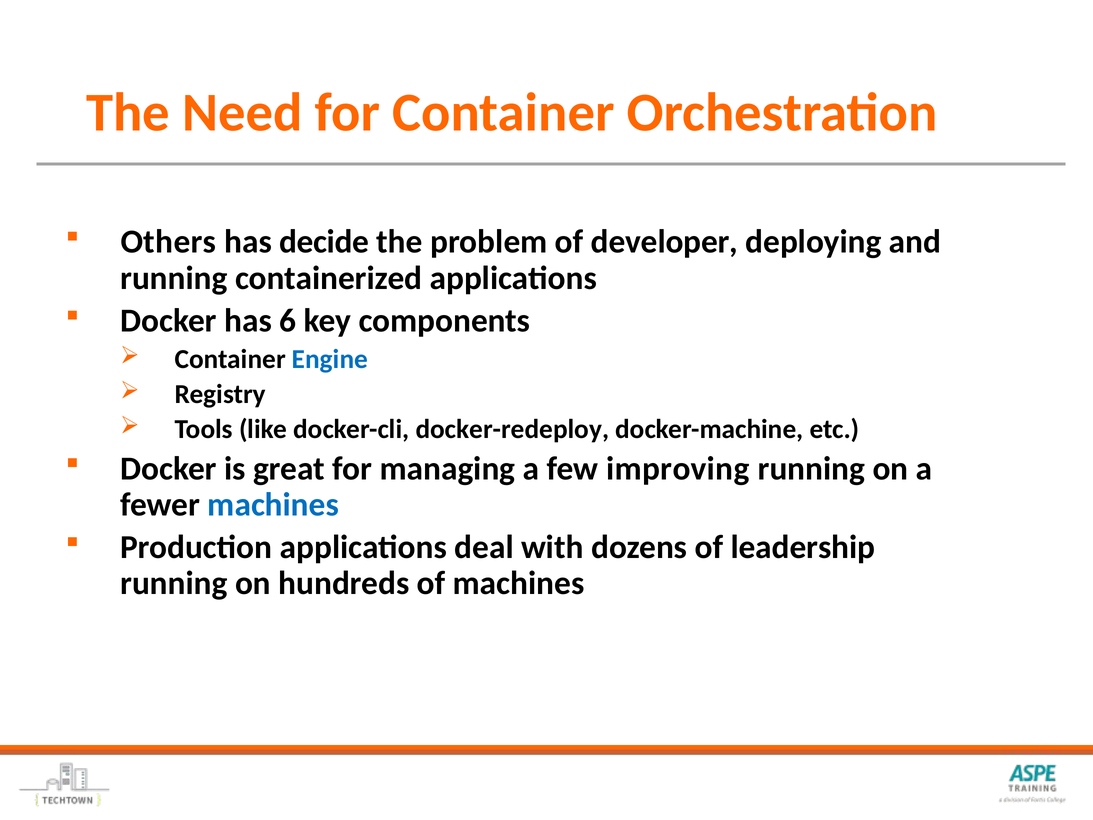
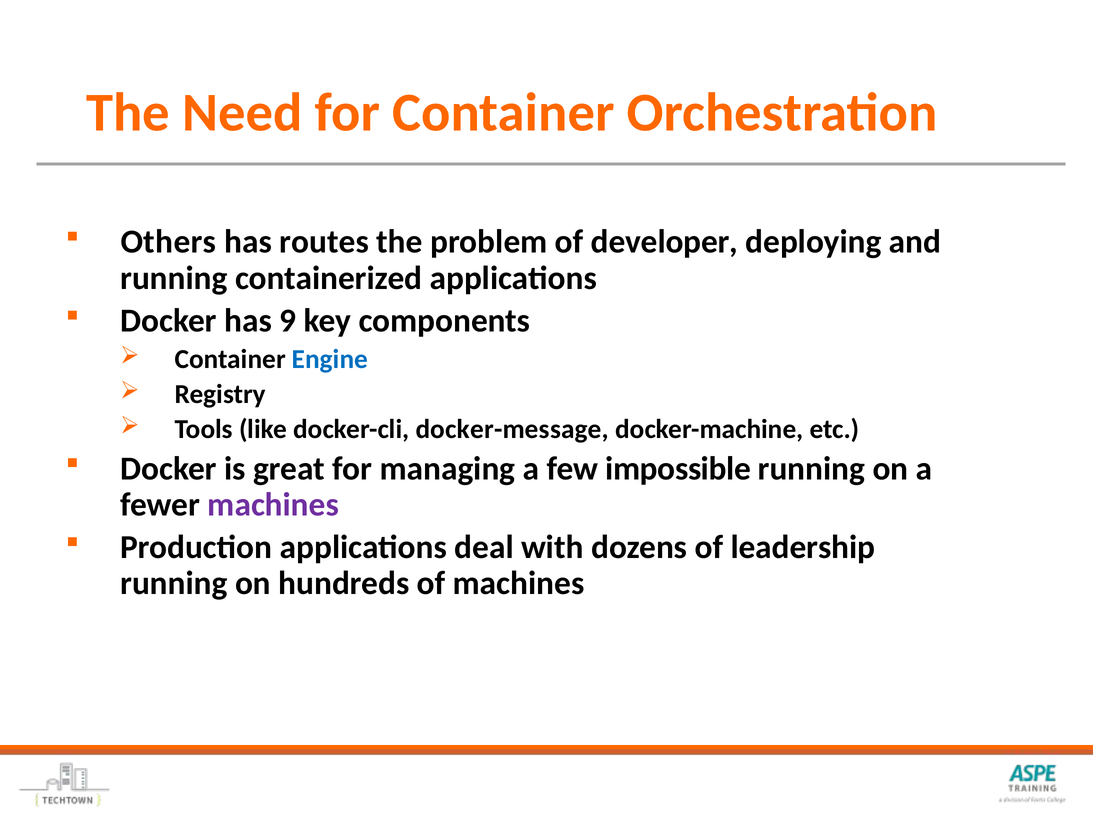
decide: decide -> routes (324, 242)
6: 6 -> 9 (288, 321)
docker-redeploy: docker-redeploy -> docker-message (512, 429)
improving: improving -> impossible (678, 468)
machines colour: blue -> purple (273, 504)
